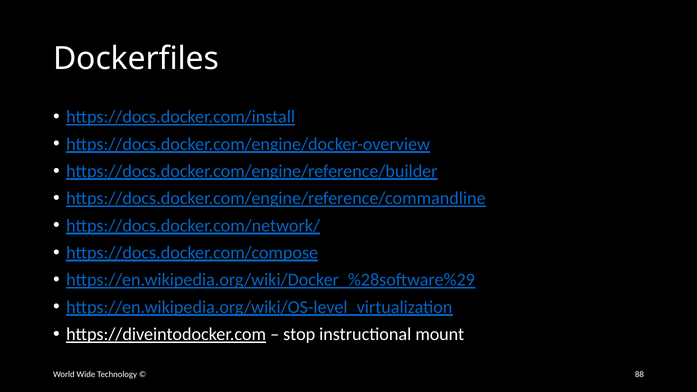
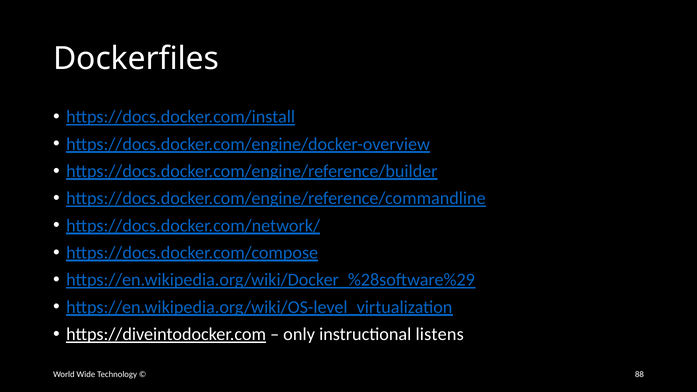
stop: stop -> only (299, 334)
mount: mount -> listens (440, 334)
